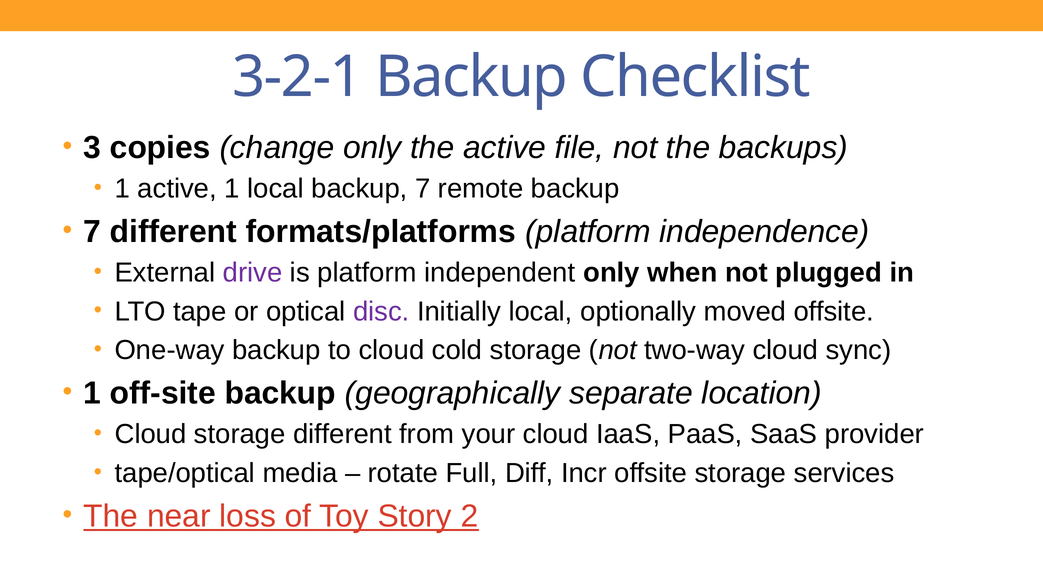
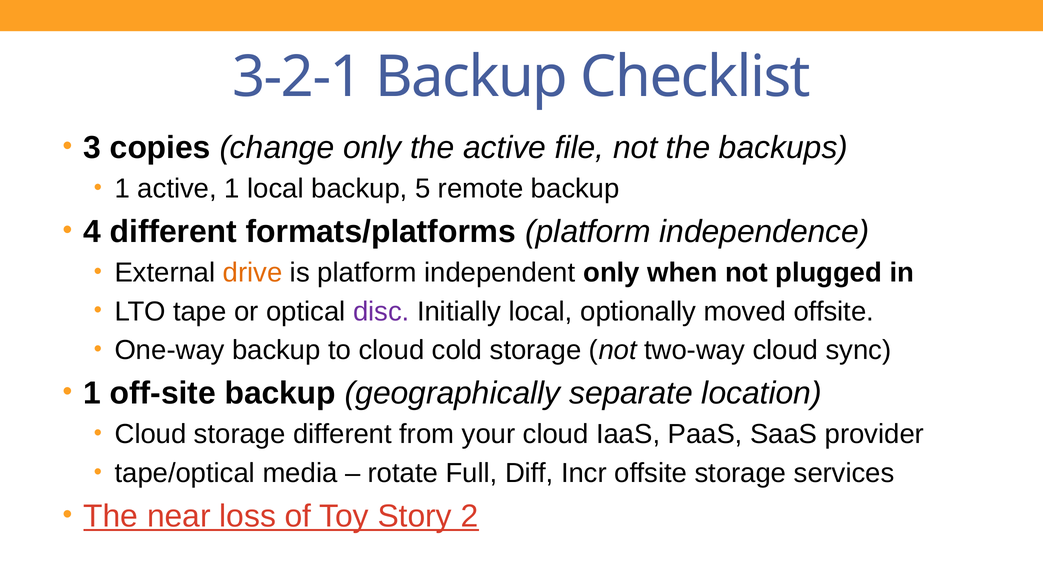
backup 7: 7 -> 5 (423, 189)
7: 7 -> 4 (92, 231)
drive colour: purple -> orange (253, 272)
